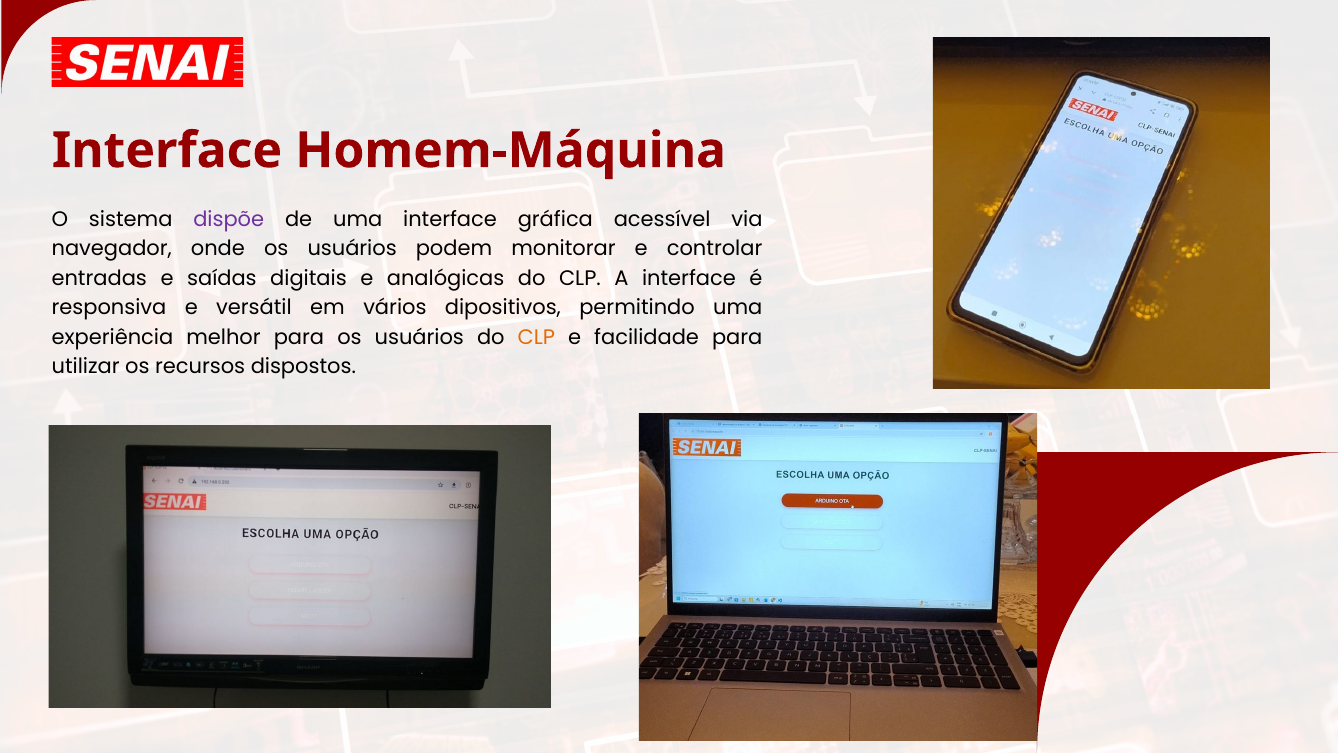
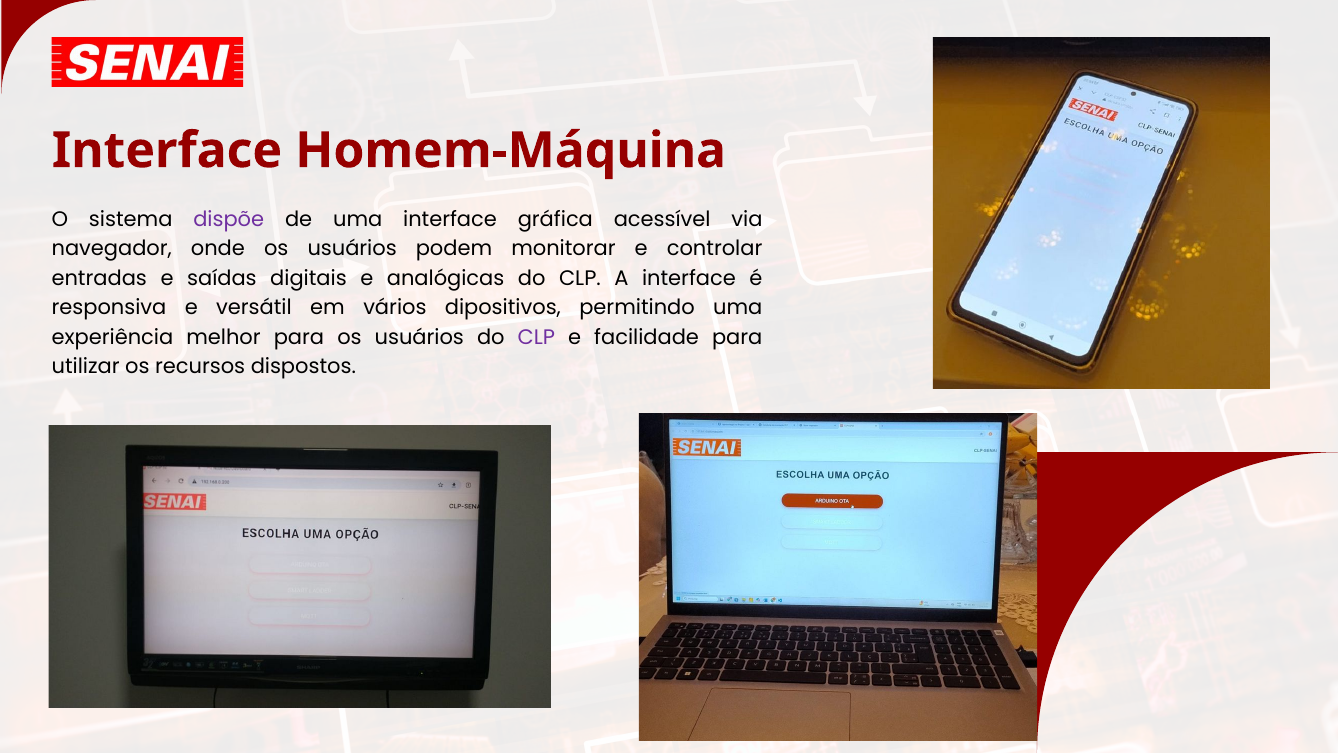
CLP colour: orange -> purple (536, 337)
